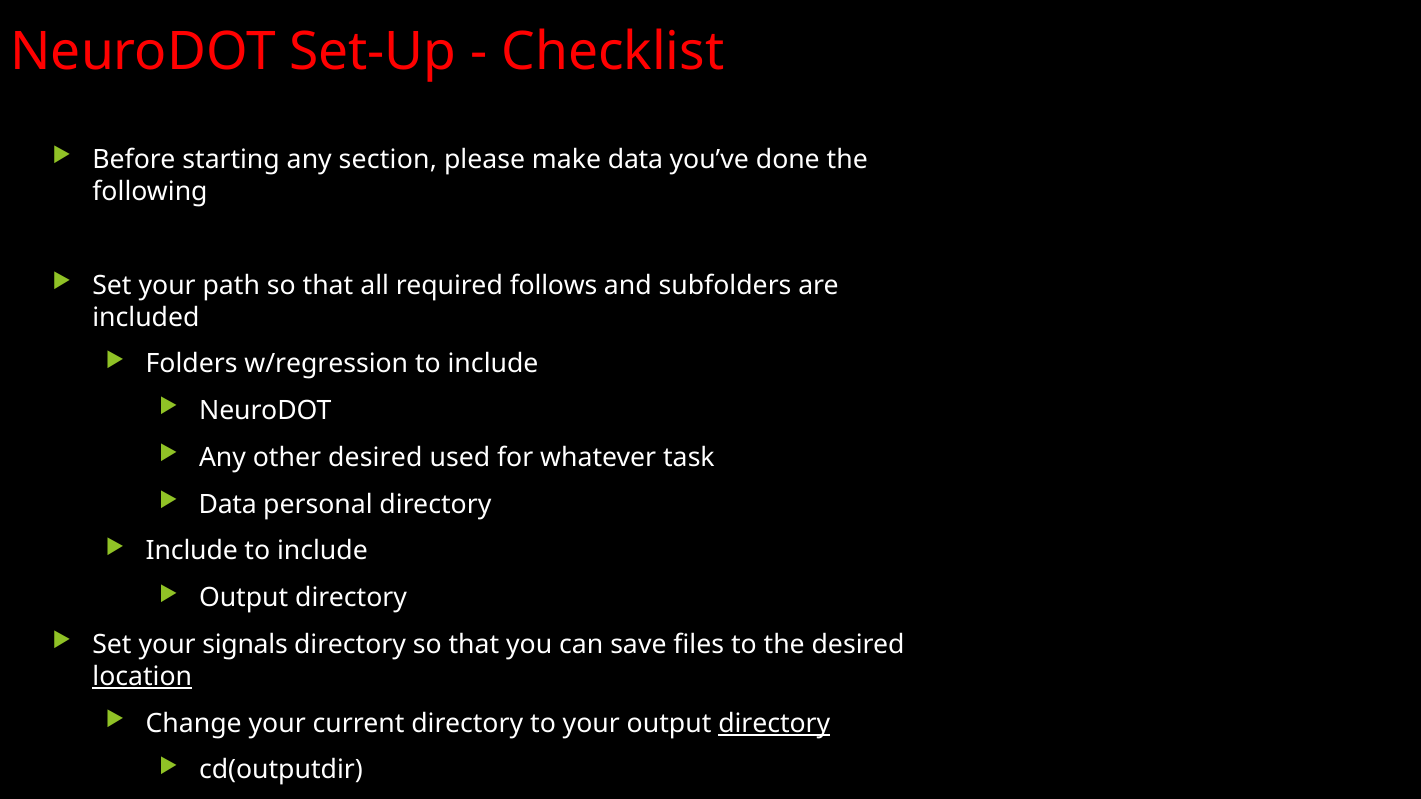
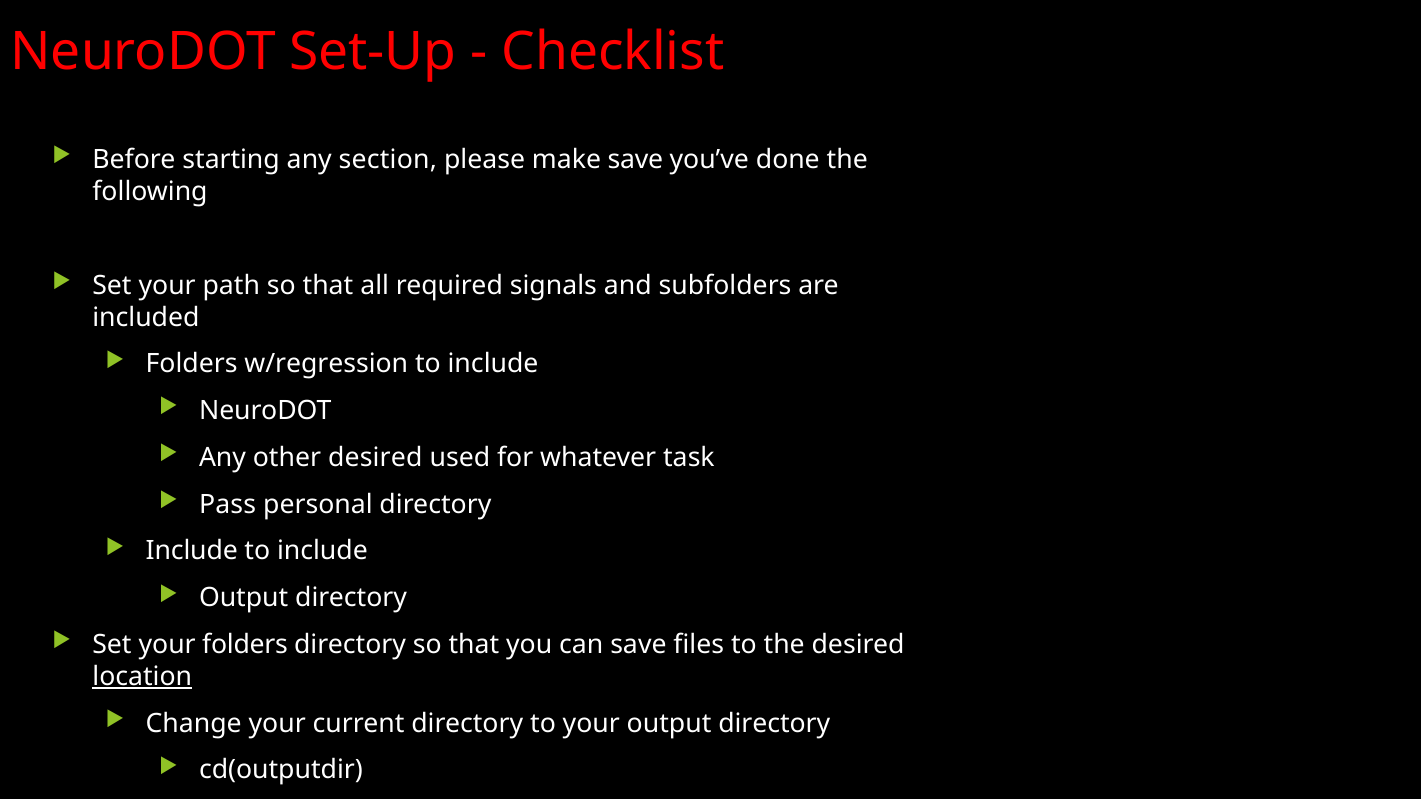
make data: data -> save (635, 160)
follows: follows -> signals (553, 285)
Data: Data -> Pass (228, 505)
your signals: signals -> folders (245, 645)
directory underline: present -> none (774, 724)
